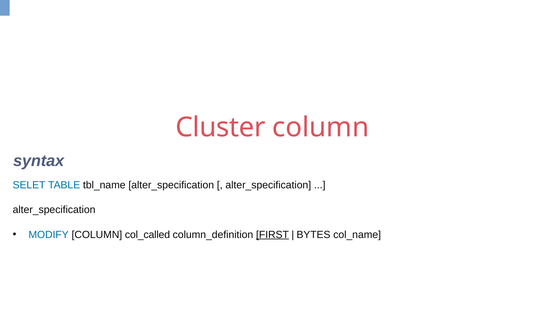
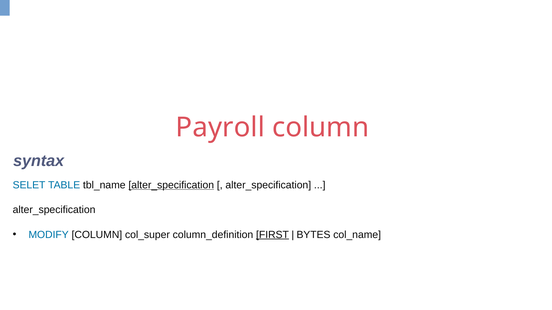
Cluster: Cluster -> Payroll (220, 127)
alter_specification underline: none -> present (171, 185)
col_called: col_called -> col_super (147, 235)
